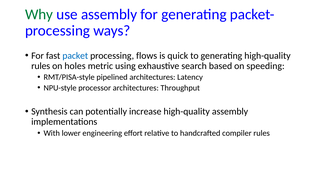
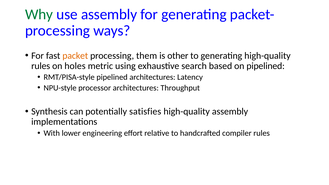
packet colour: blue -> orange (75, 56)
flows: flows -> them (147, 56)
quick: quick -> other (178, 56)
on speeding: speeding -> pipelined (266, 66)
increase: increase -> satisfies (145, 111)
